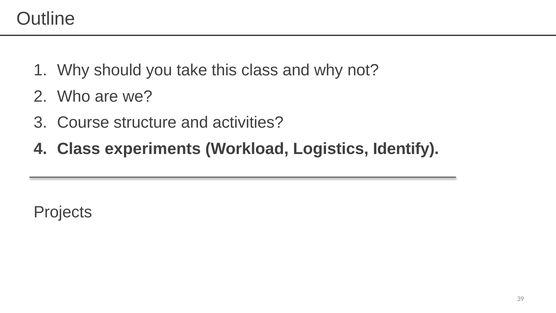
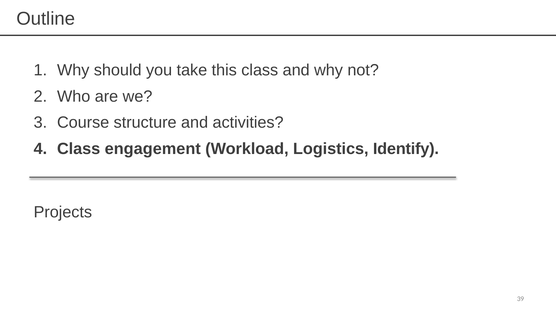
experiments: experiments -> engagement (153, 149)
